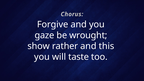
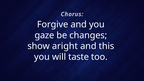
wrought: wrought -> changes (88, 35)
rather: rather -> aright (65, 46)
